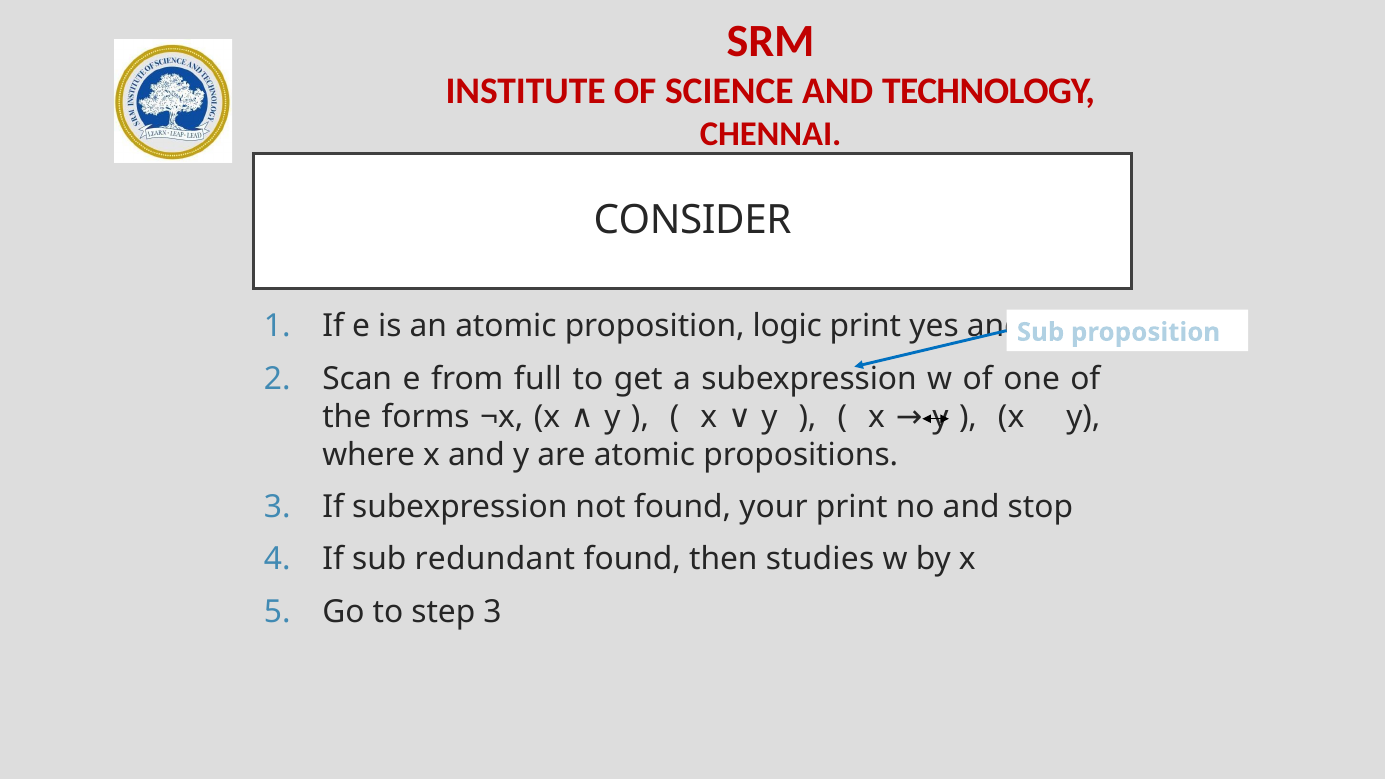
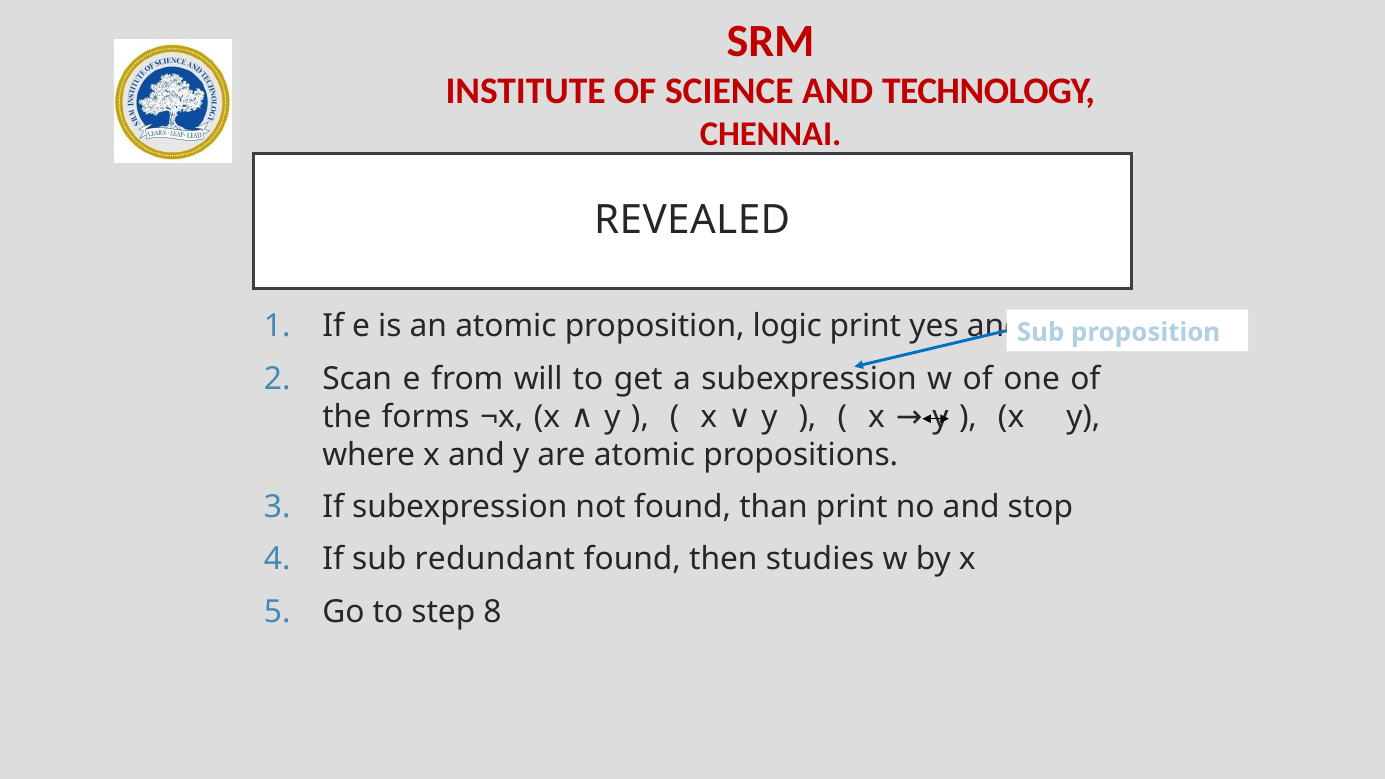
CONSIDER: CONSIDER -> REVEALED (692, 221)
full: full -> will (538, 379)
your: your -> than (773, 507)
step 3: 3 -> 8 (493, 612)
